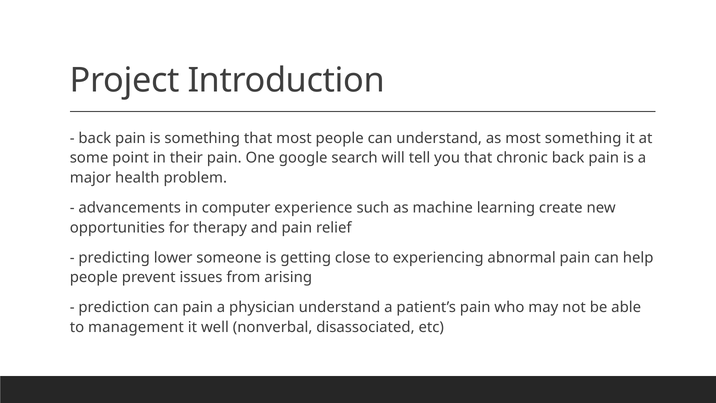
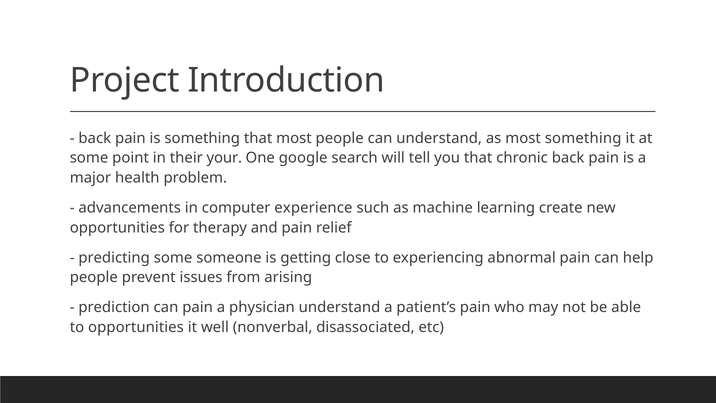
their pain: pain -> your (224, 158)
predicting lower: lower -> some (173, 258)
to management: management -> opportunities (136, 327)
